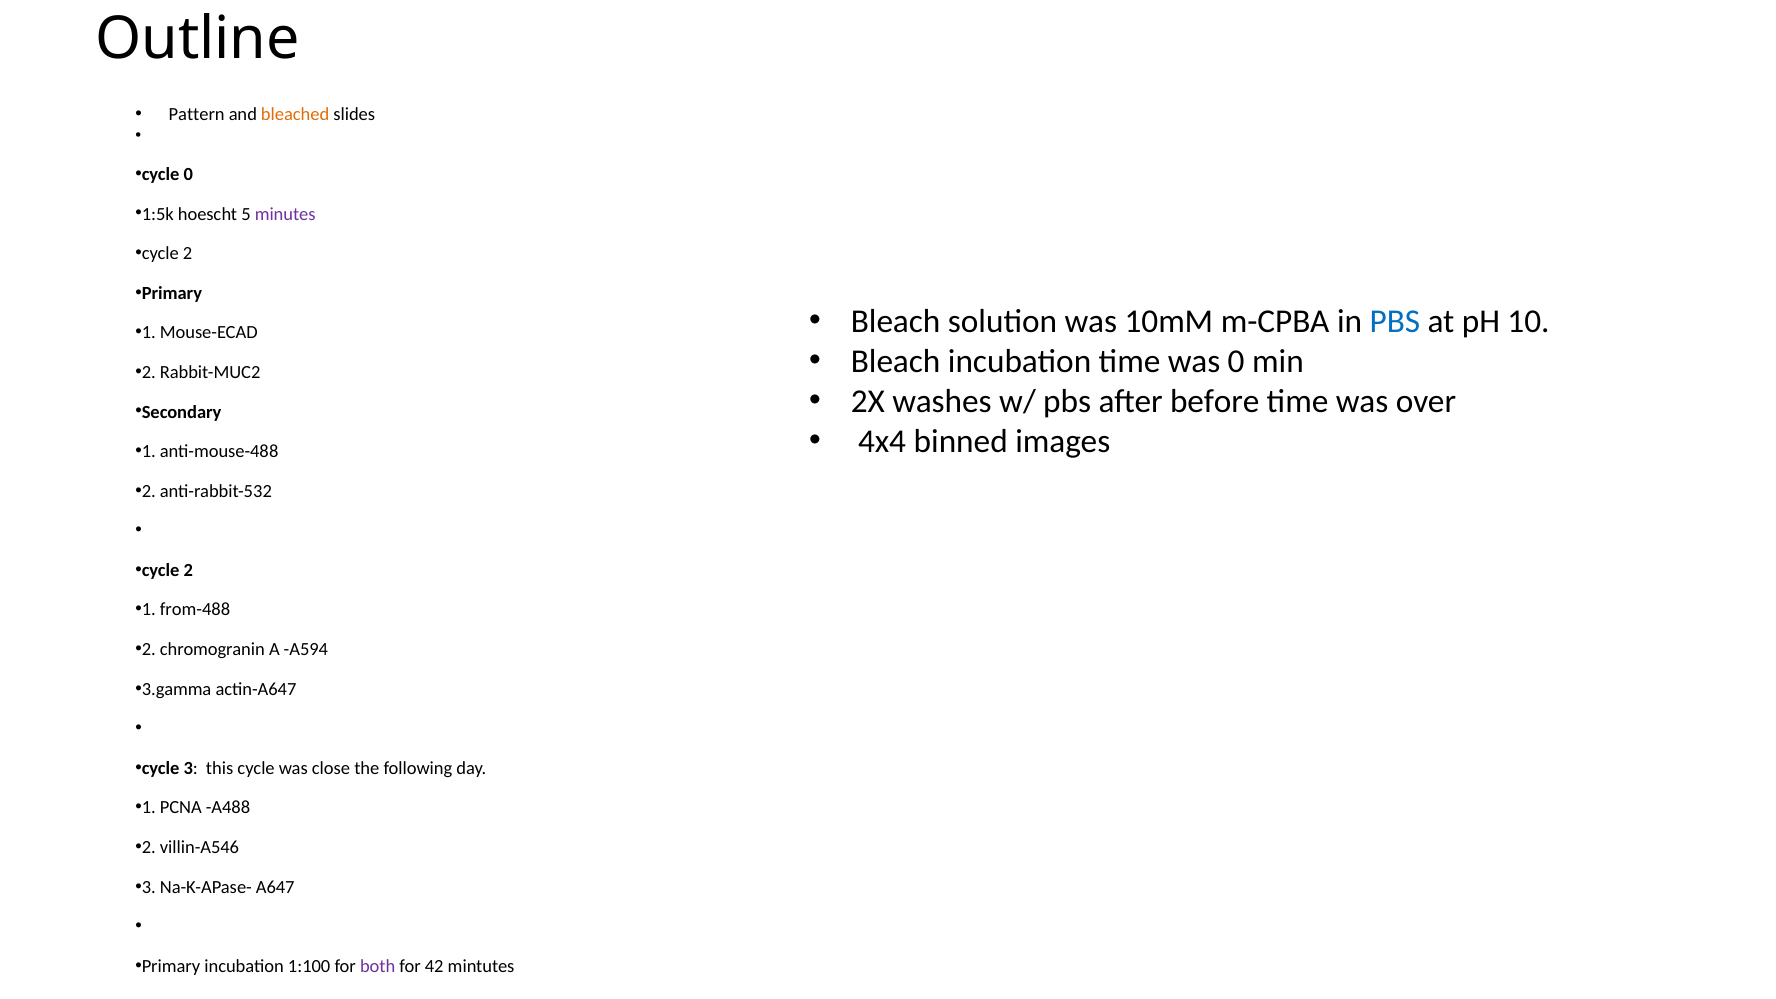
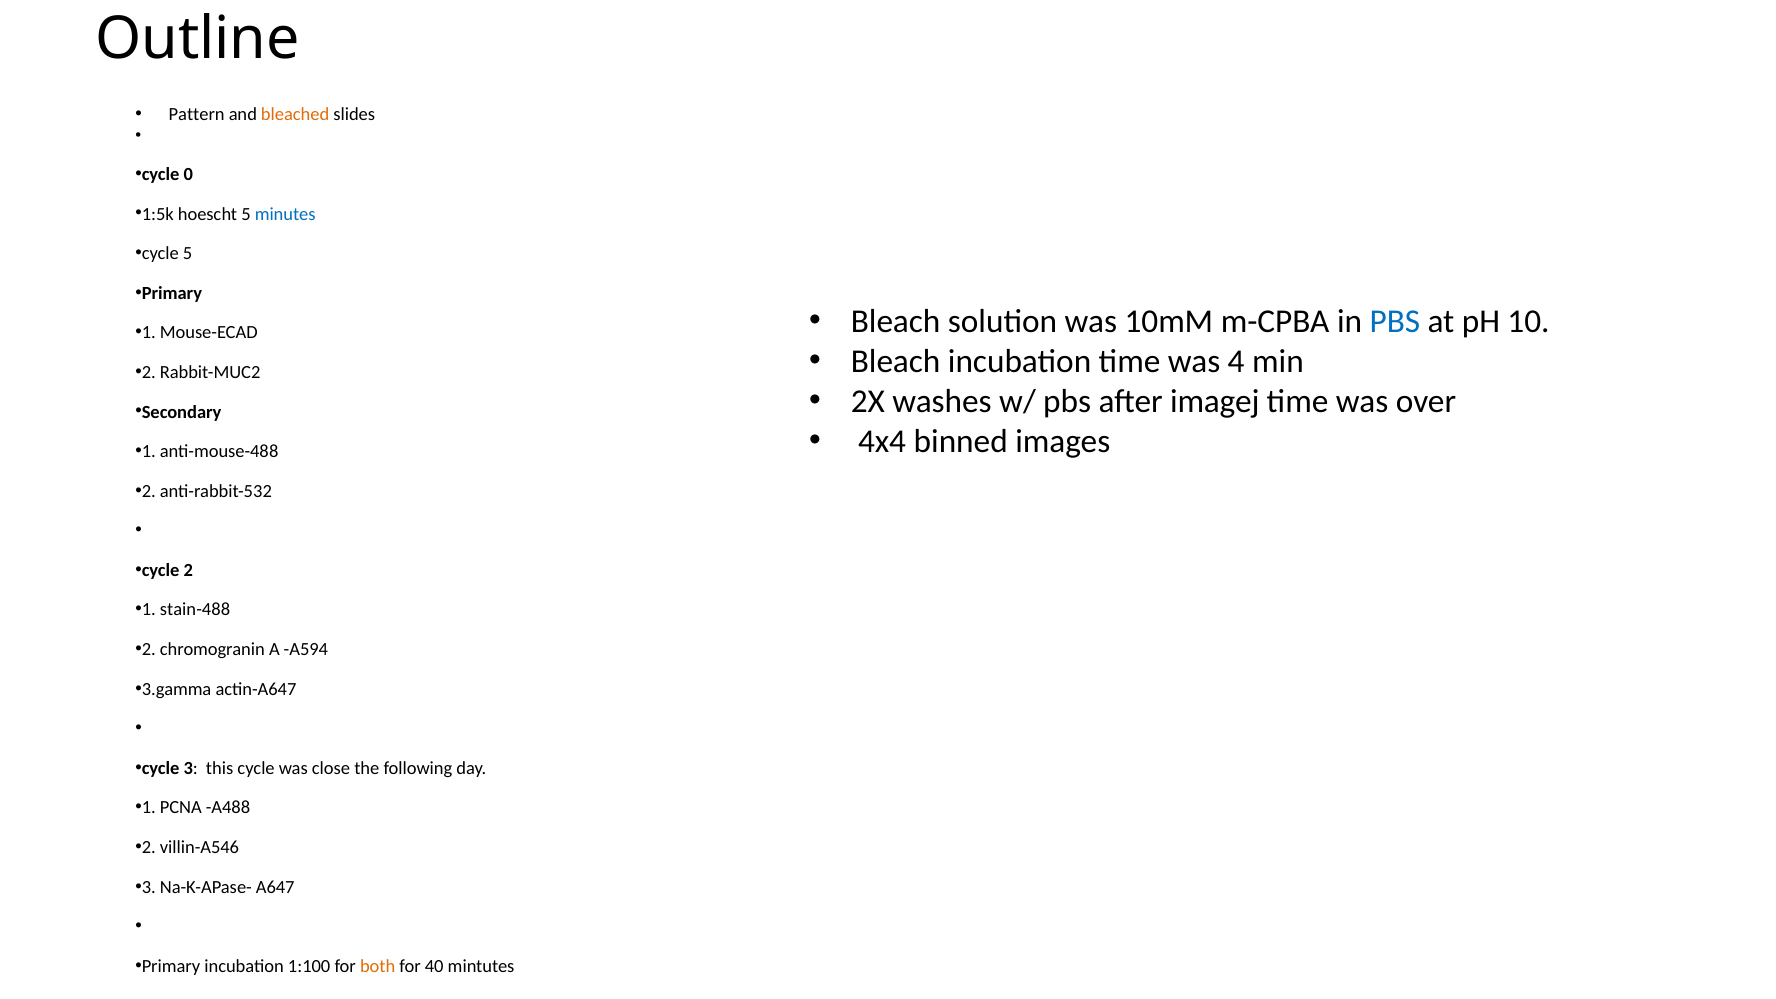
minutes colour: purple -> blue (285, 214)
2: 2 -> 5 (188, 254)
was 0: 0 -> 4 (1236, 362)
before: before -> imagej (1215, 402)
from-488: from-488 -> stain-488 (195, 610)
both colour: purple -> orange (378, 966)
42: 42 -> 40 (434, 966)
